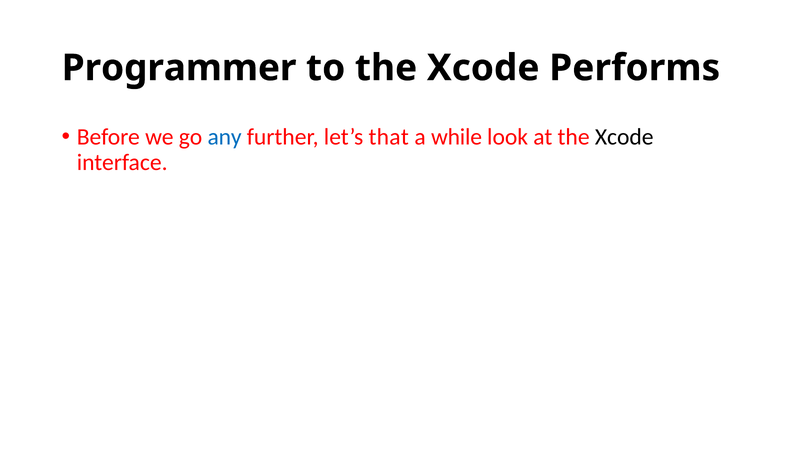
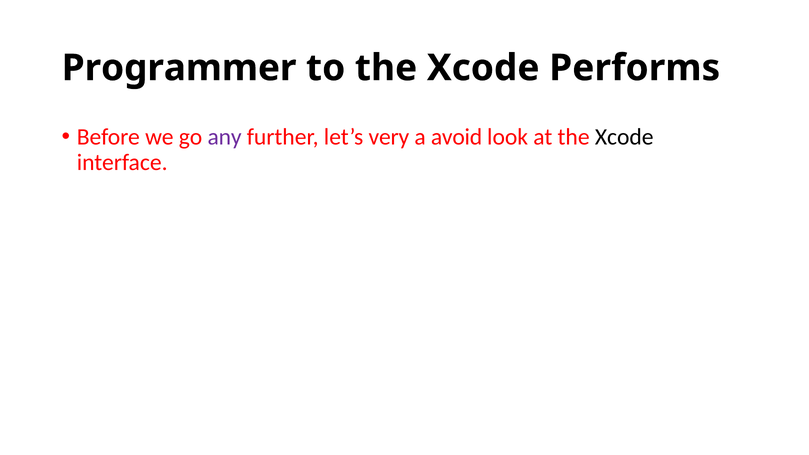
any colour: blue -> purple (225, 137)
that: that -> very (389, 137)
while: while -> avoid (457, 137)
